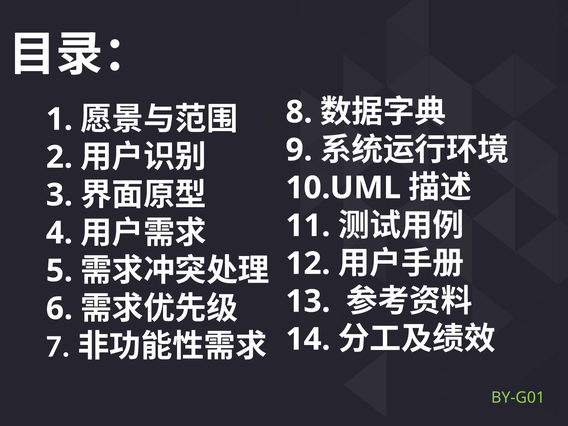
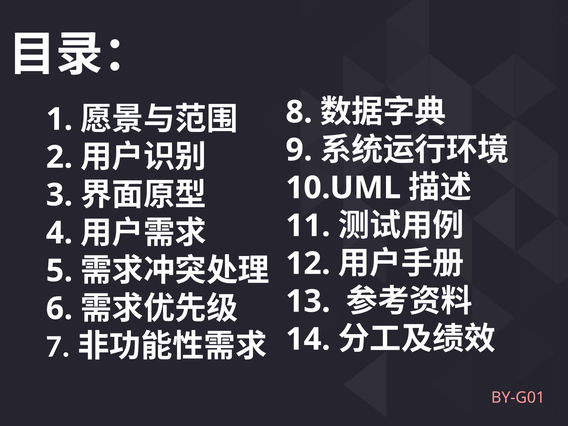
BY-G01 colour: light green -> pink (518, 398)
